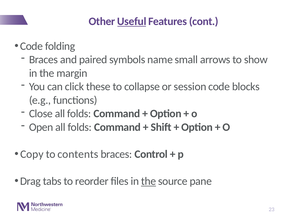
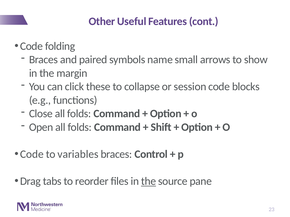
Useful underline: present -> none (132, 22)
Copy: Copy -> Code (32, 155)
contents: contents -> variables (78, 155)
